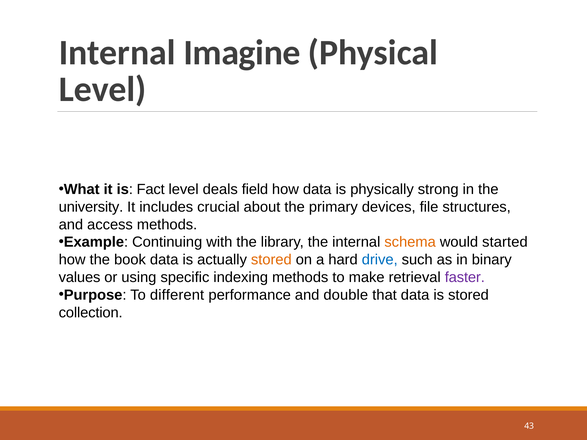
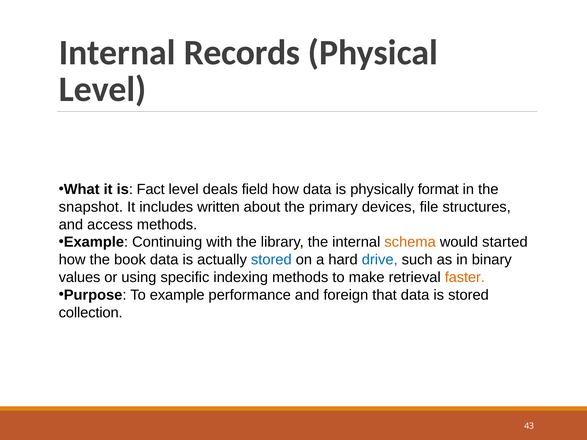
Imagine: Imagine -> Records (242, 53)
strong: strong -> format (438, 189)
university: university -> snapshot (91, 207)
crucial: crucial -> written (218, 207)
stored colour: orange -> blue (271, 260)
faster colour: purple -> orange (465, 277)
To different: different -> example (177, 295)
double: double -> foreign (346, 295)
